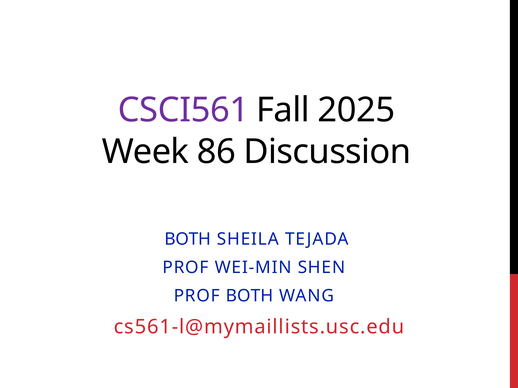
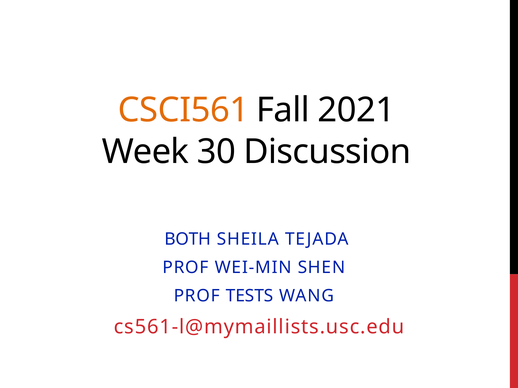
CSCI561 colour: purple -> orange (184, 110)
2025: 2025 -> 2021 (356, 110)
86: 86 -> 30 (216, 152)
PROF BOTH: BOTH -> TESTS (250, 296)
